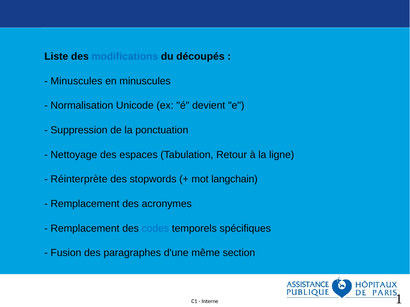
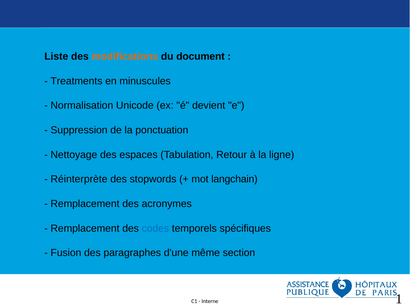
modifications colour: blue -> orange (125, 57)
découpés: découpés -> document (201, 57)
Minuscules: Minuscules -> Treatments (76, 81)
